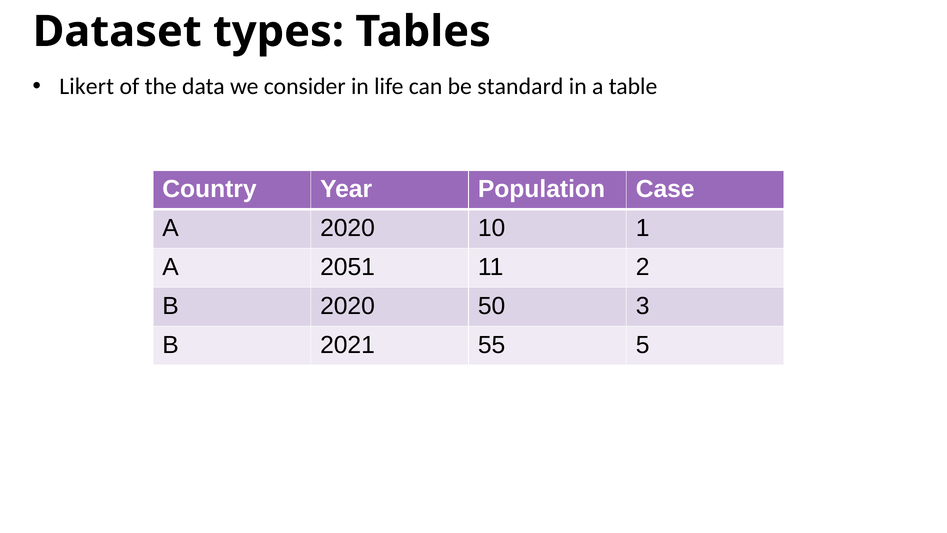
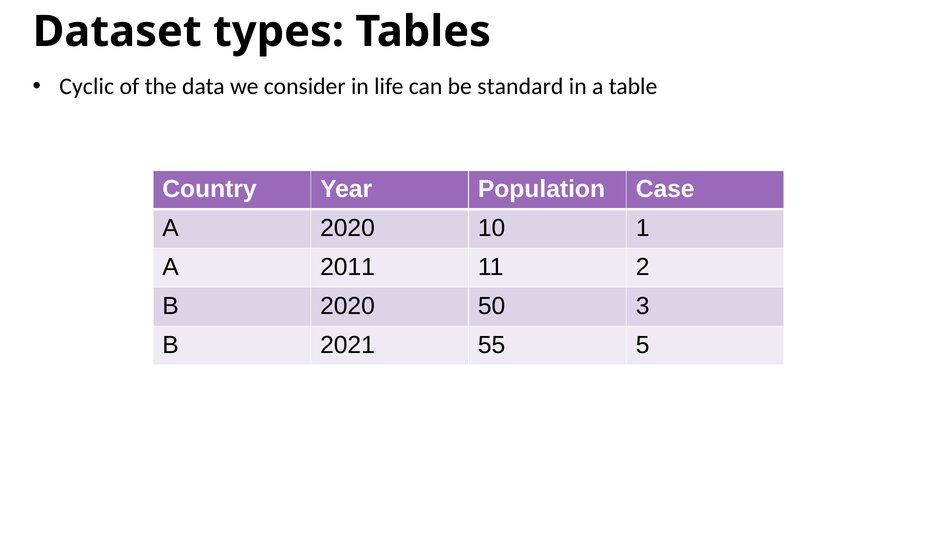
Likert: Likert -> Cyclic (87, 87)
2051: 2051 -> 2011 (348, 267)
